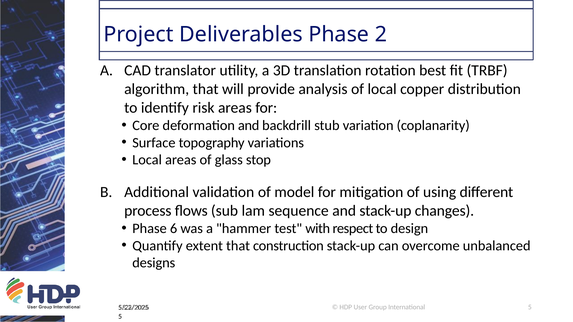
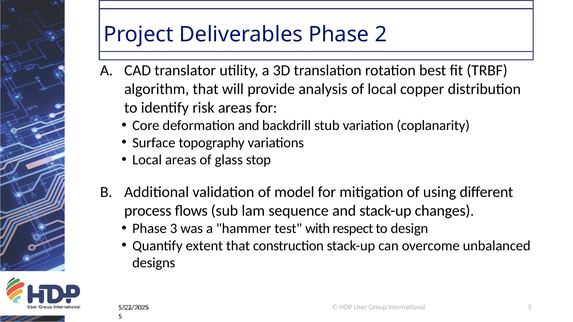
6: 6 -> 3 (174, 229)
